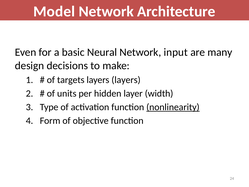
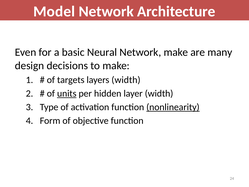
Network input: input -> make (176, 52)
layers layers: layers -> width (126, 80)
units underline: none -> present (67, 93)
